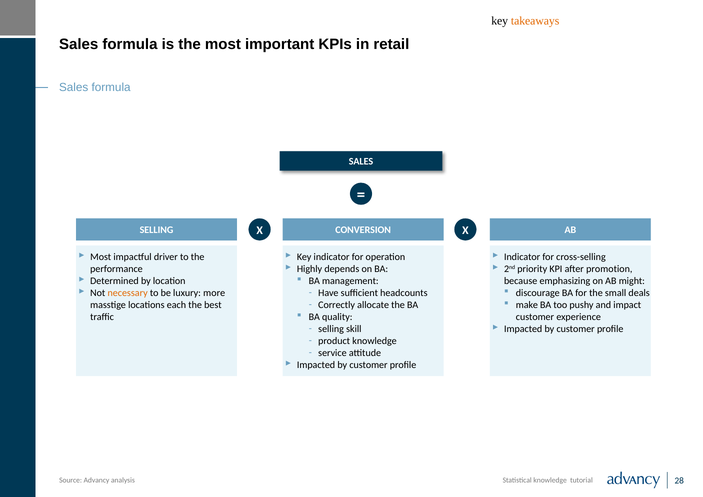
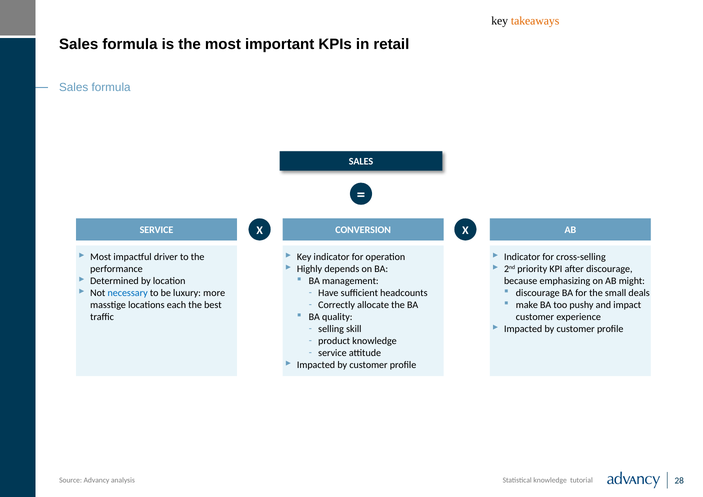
SELLING: SELLING -> SERVICE (157, 230)
after promotion: promotion -> discourage (609, 269)
necessary colour: orange -> blue (128, 293)
